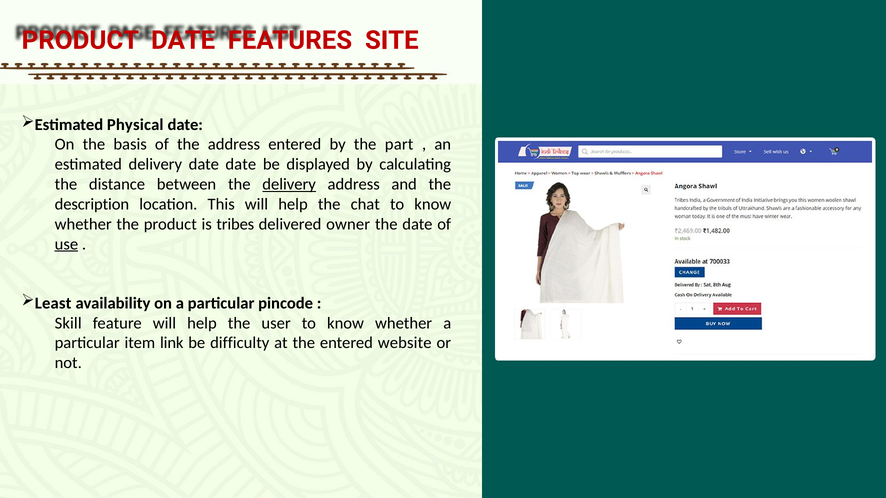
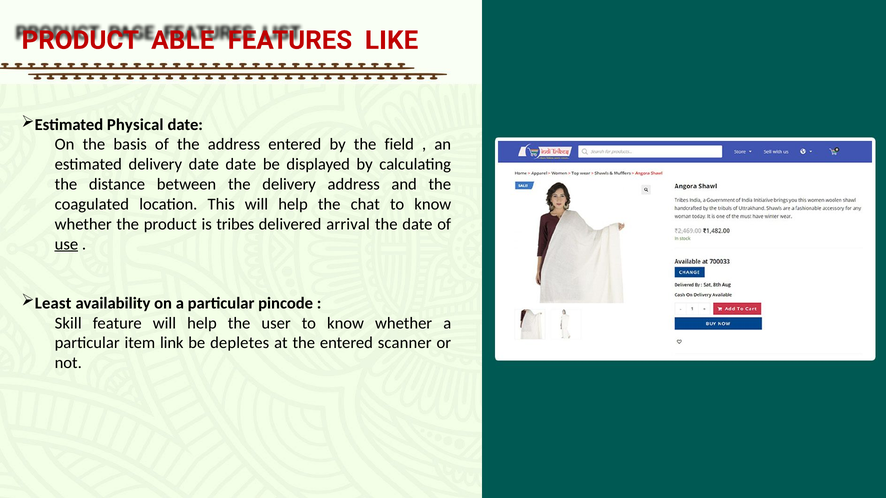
PRODUCT DATE: DATE -> ABLE (183, 40)
SITE: SITE -> LIKE (392, 40)
part: part -> field (399, 145)
delivery underline: present -> none (289, 184)
description: description -> coagulated (92, 204)
owner: owner -> arrival (348, 224)
difficulty: difficulty -> depletes (240, 343)
website: website -> scanner (405, 343)
